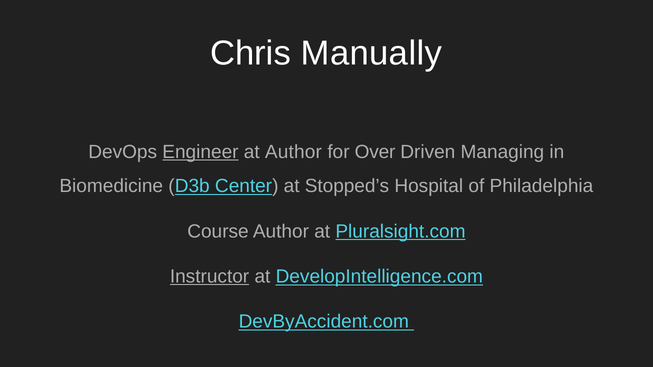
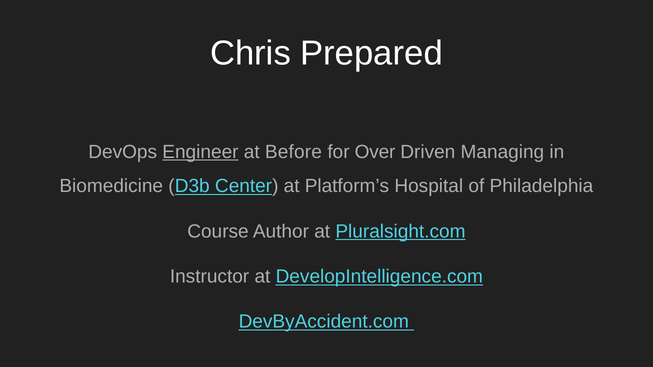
Manually: Manually -> Prepared (372, 53)
at Author: Author -> Before (293, 152)
Stopped’s: Stopped’s -> Platform’s (347, 186)
Instructor underline: present -> none (210, 277)
